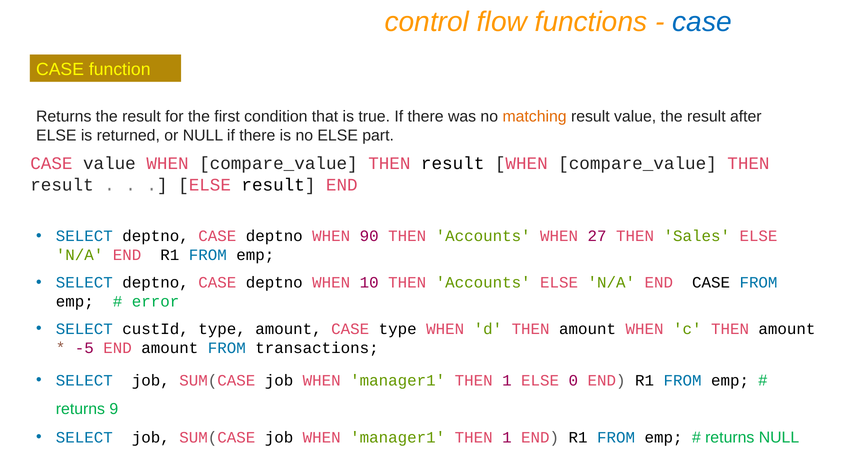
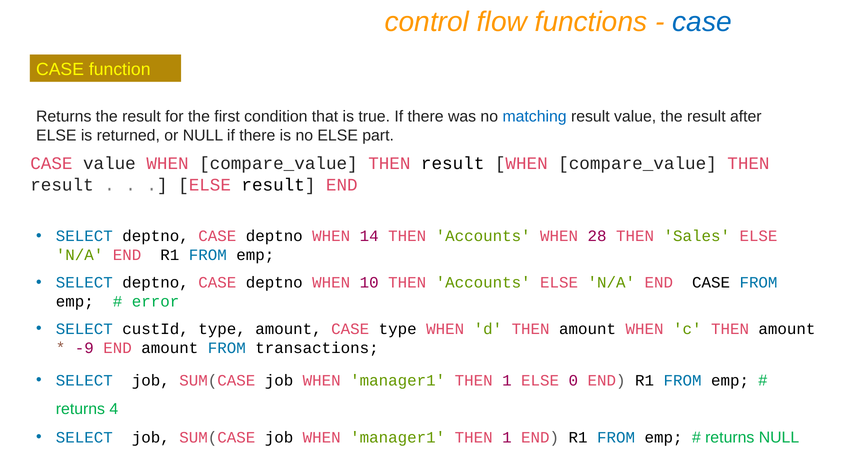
matching colour: orange -> blue (535, 117)
90: 90 -> 14 (369, 236)
27: 27 -> 28 (597, 236)
-5: -5 -> -9 (84, 348)
9: 9 -> 4 (114, 409)
